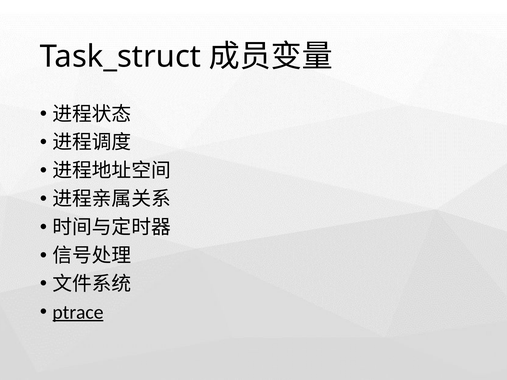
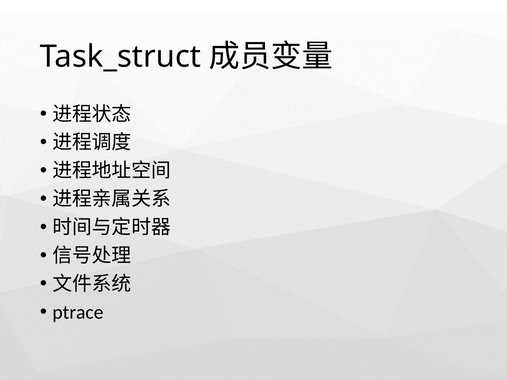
ptrace underline: present -> none (78, 312)
